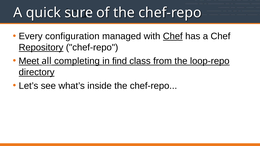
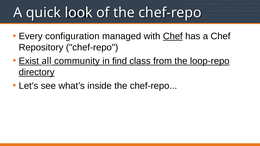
sure: sure -> look (79, 13)
Repository underline: present -> none (41, 48)
Meet: Meet -> Exist (29, 61)
completing: completing -> community (77, 61)
